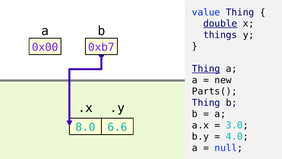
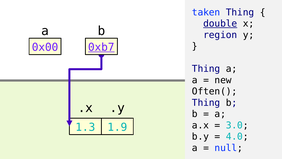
value: value -> taken (206, 12)
things: things -> region (220, 35)
0xb7 underline: none -> present (101, 47)
Thing underline: present -> none (206, 69)
Parts(: Parts( -> Often( (215, 91)
8.0: 8.0 -> 1.3 (85, 127)
6.6: 6.6 -> 1.9 (117, 127)
